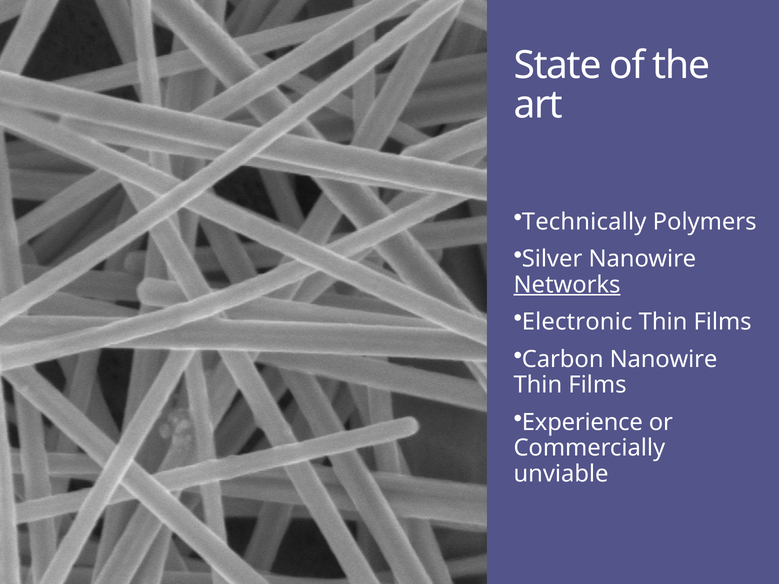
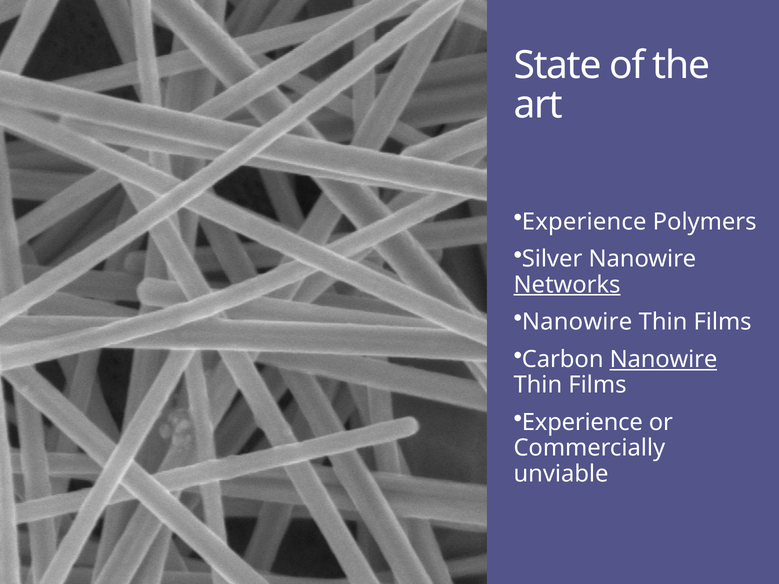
Technically: Technically -> Experience (584, 222)
Electronic: Electronic -> Nanowire (577, 322)
Nanowire underline: none -> present (663, 360)
